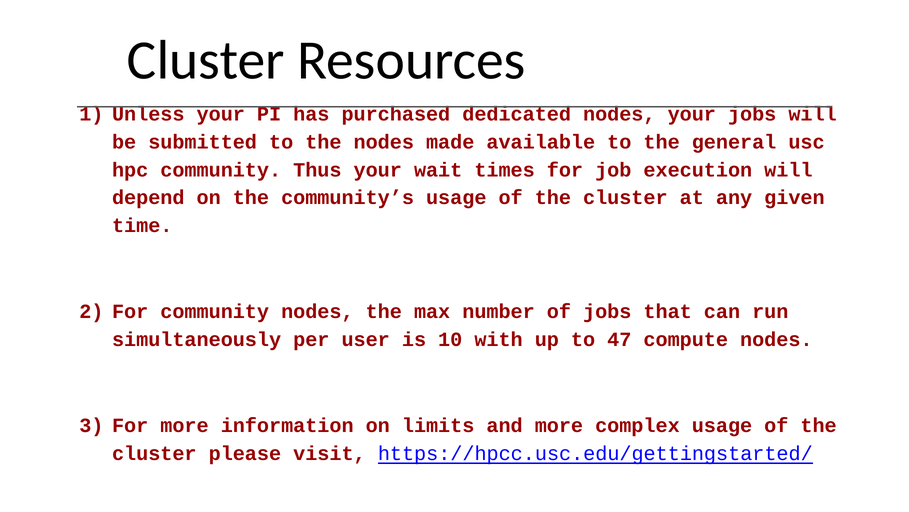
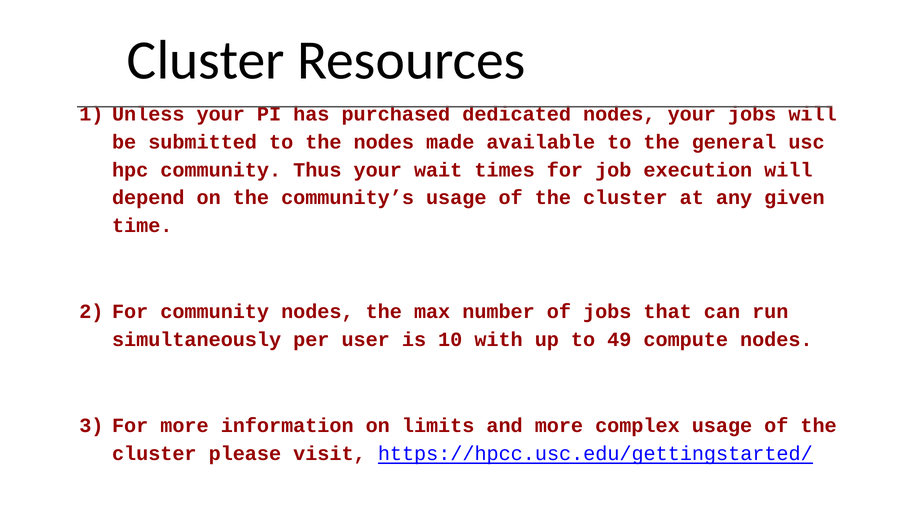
47: 47 -> 49 (619, 339)
